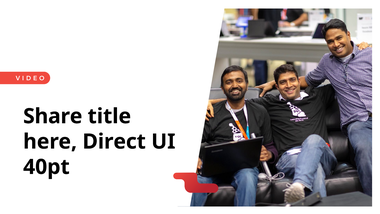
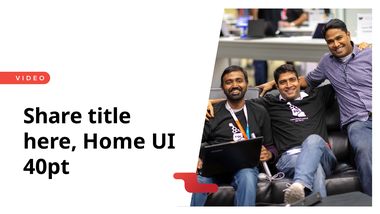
Direct: Direct -> Home (114, 141)
